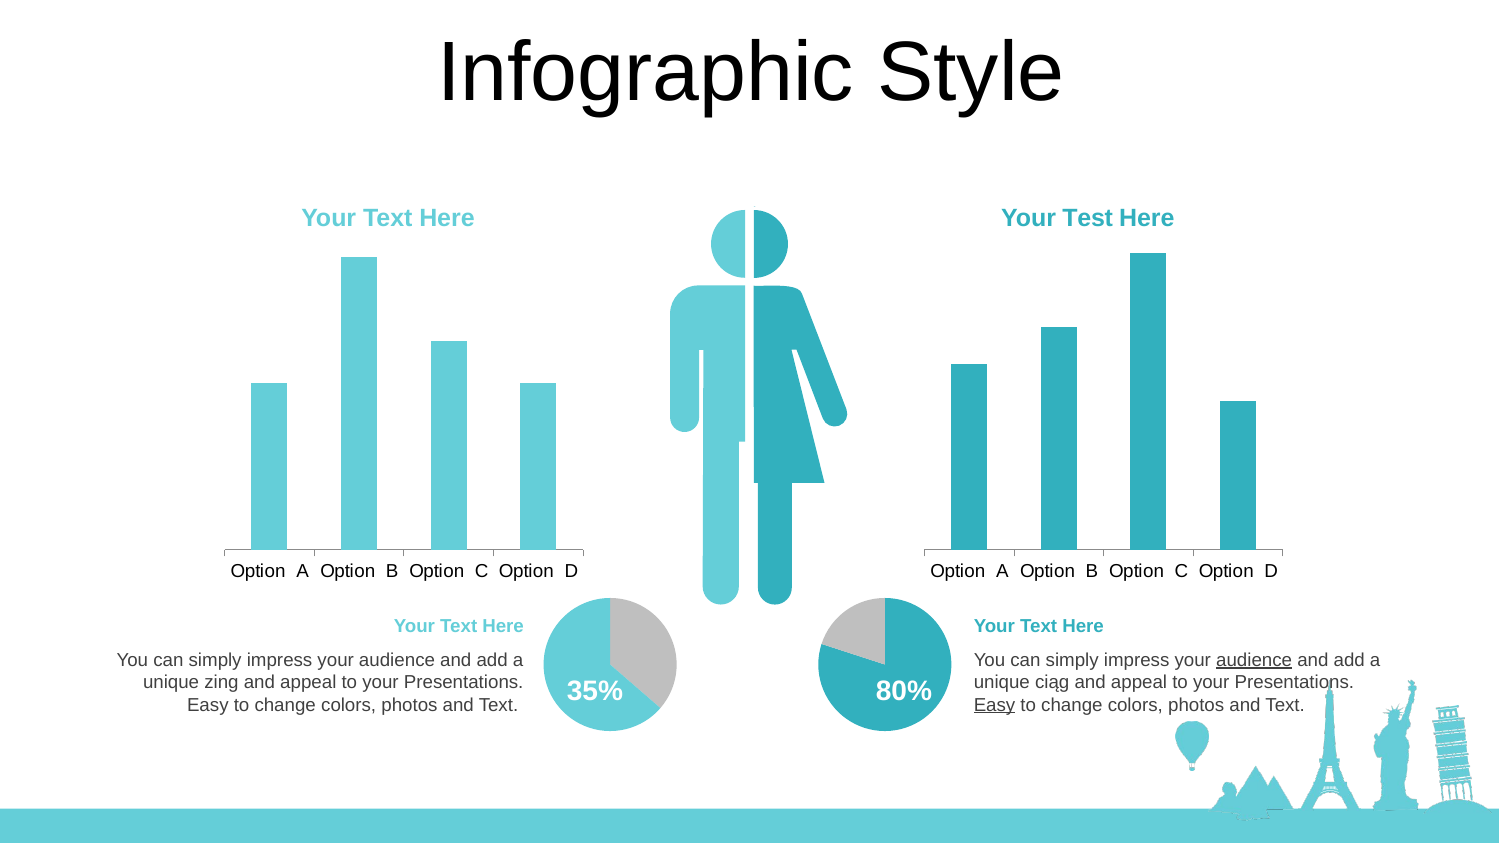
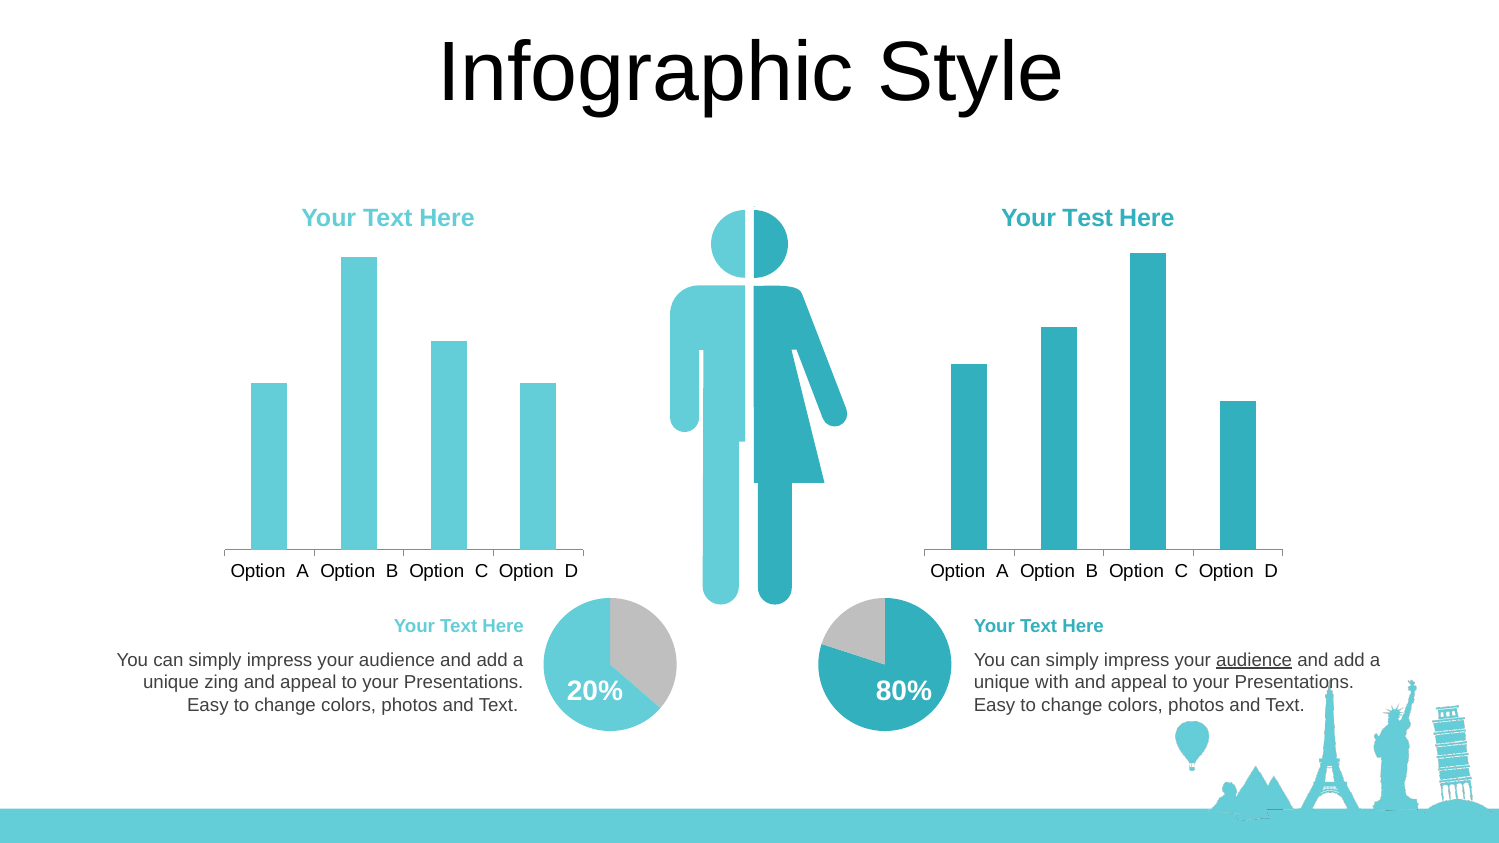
ciąg: ciąg -> with (1052, 683)
35%: 35% -> 20% (595, 691)
Easy underline: present -> none (995, 705)
